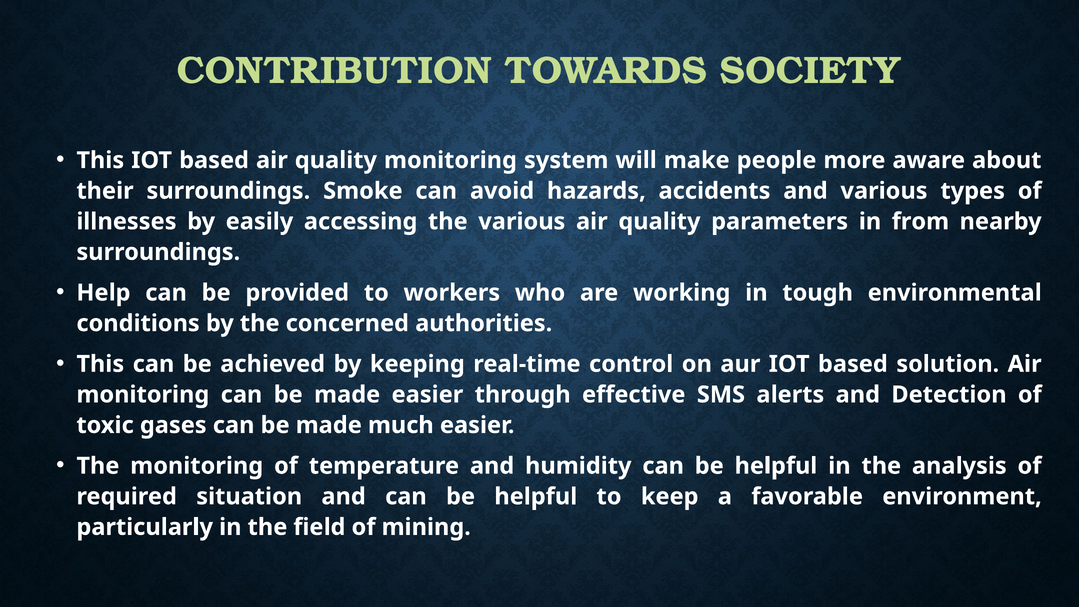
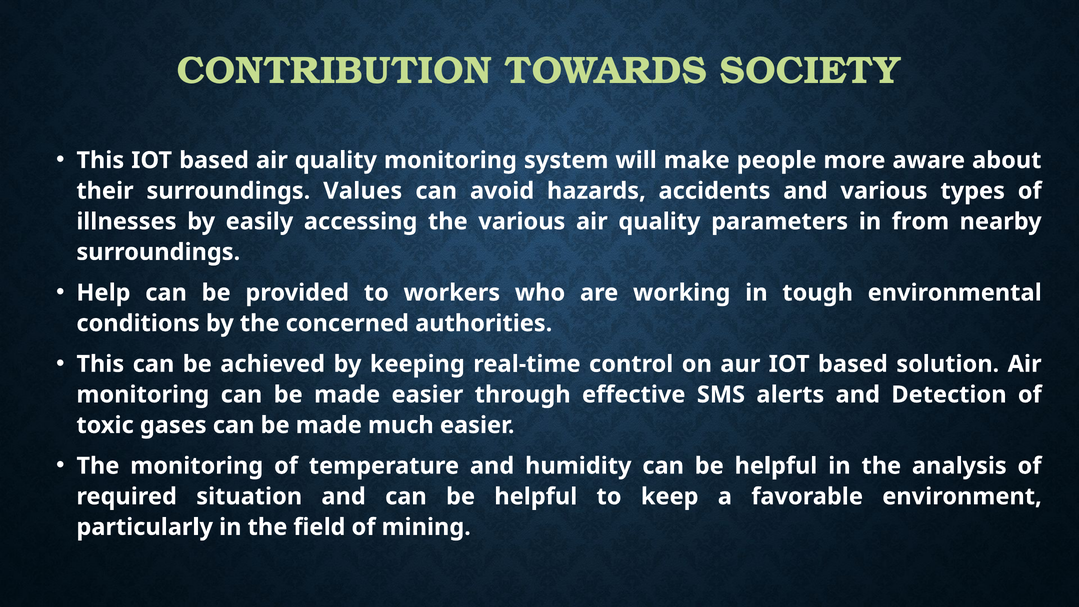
Smoke: Smoke -> Values (363, 191)
